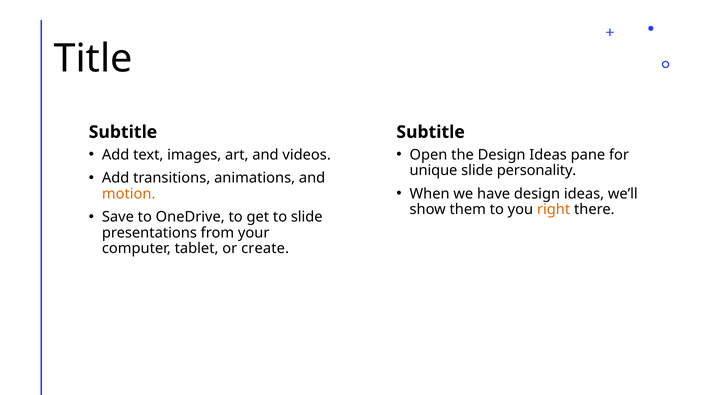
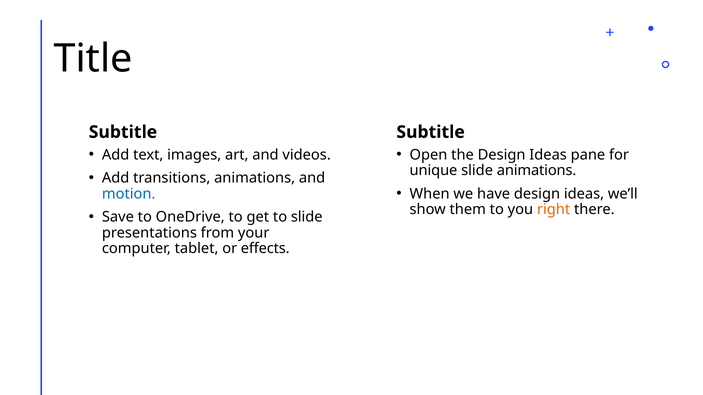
slide personality: personality -> animations (537, 171)
motion colour: orange -> blue (129, 194)
create: create -> effects (265, 249)
